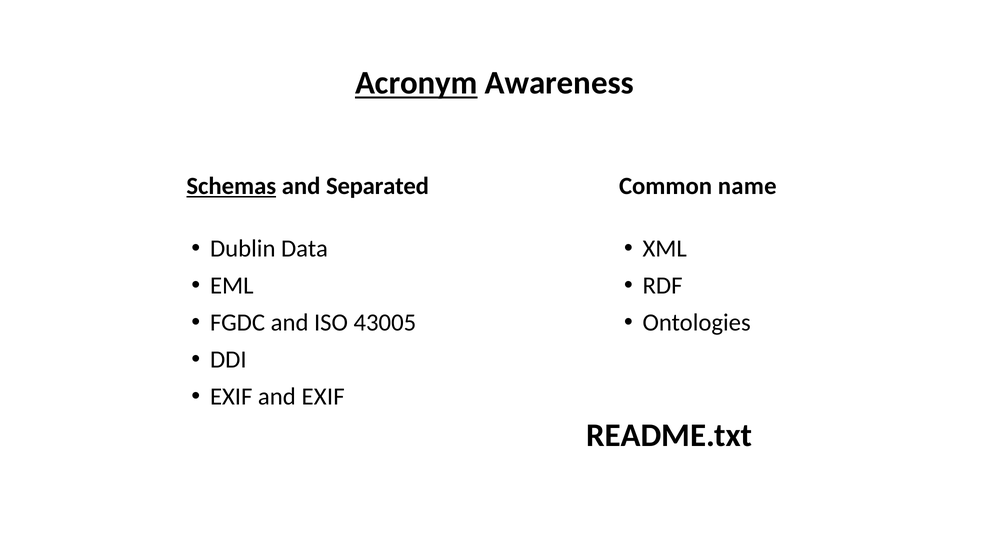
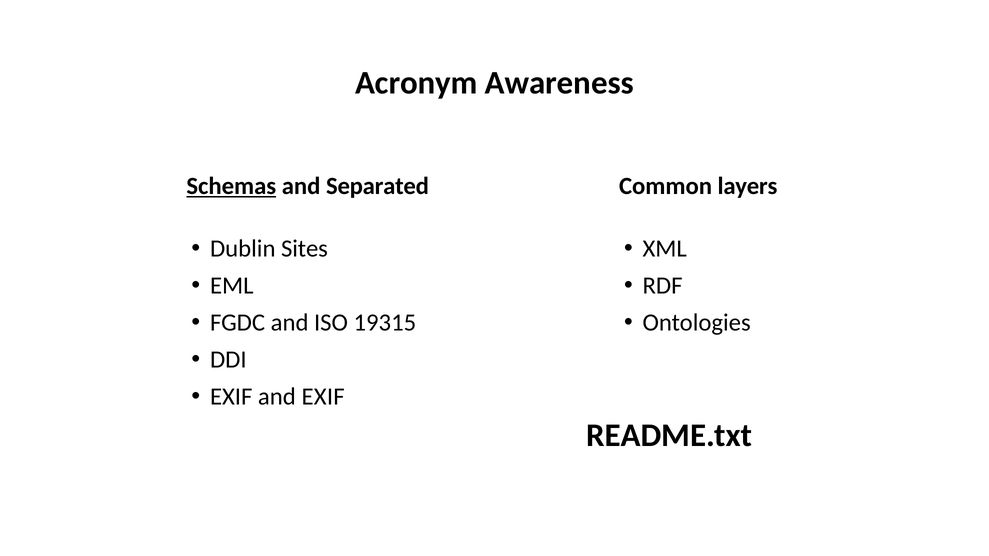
Acronym underline: present -> none (416, 83)
name: name -> layers (747, 186)
Data: Data -> Sites (304, 249)
43005: 43005 -> 19315 (385, 323)
